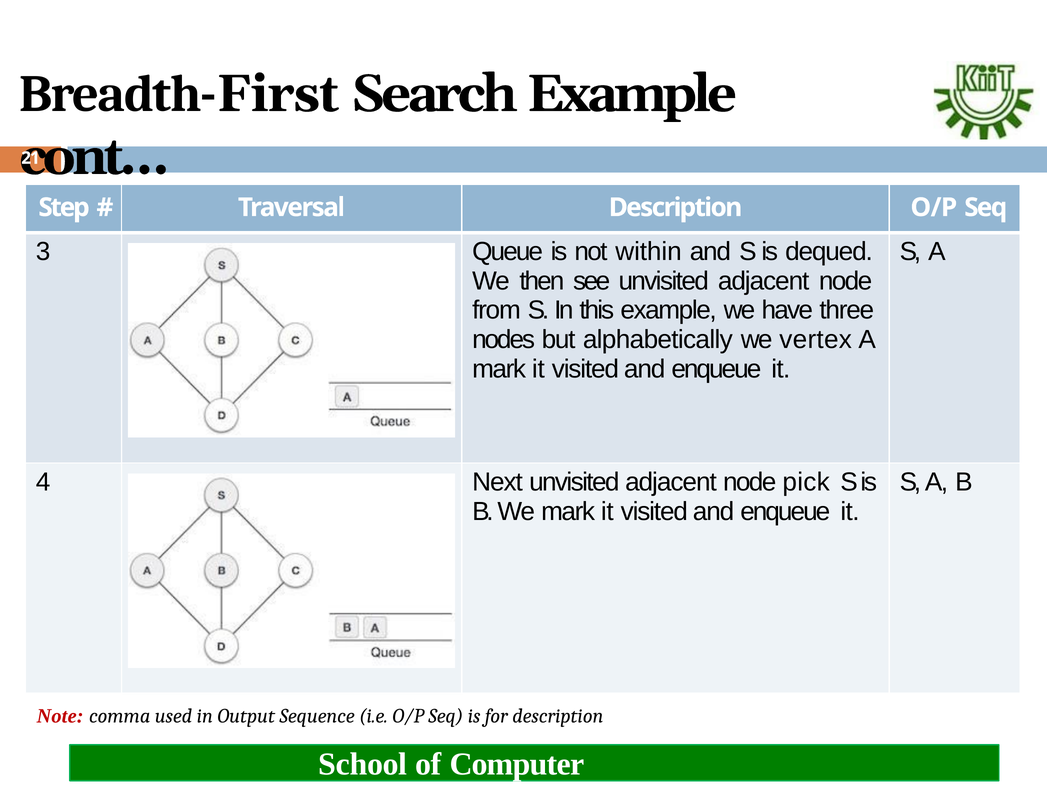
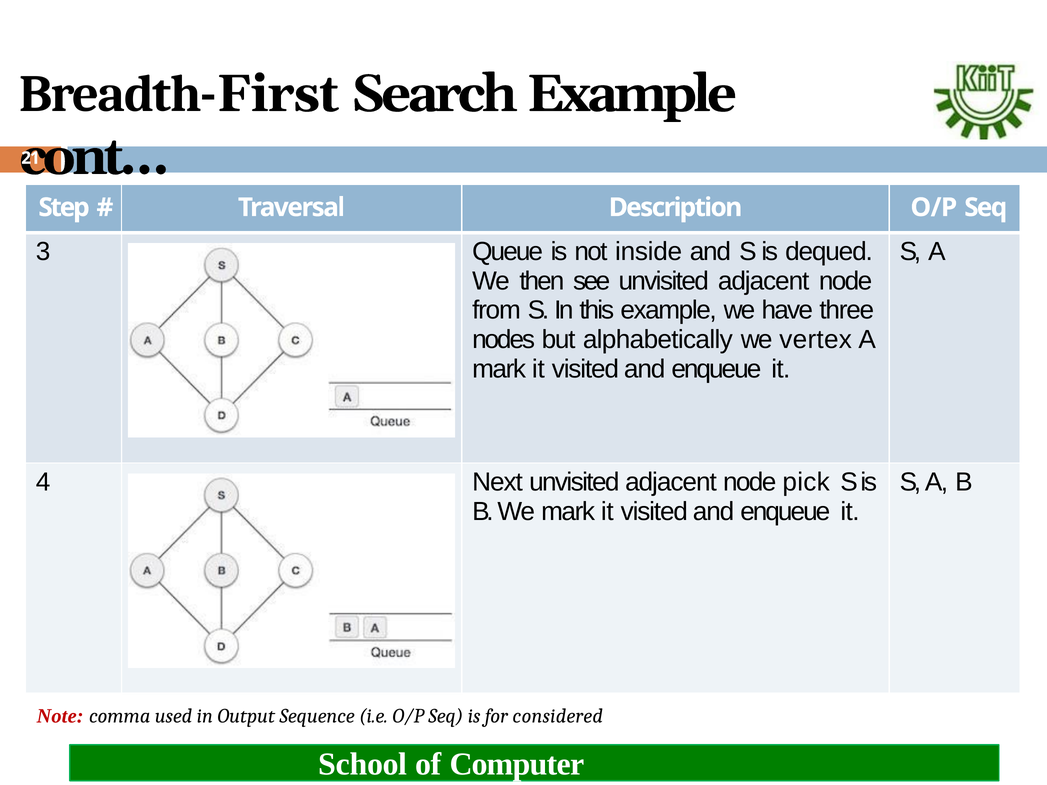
within: within -> inside (649, 252)
for description: description -> considered (558, 716)
